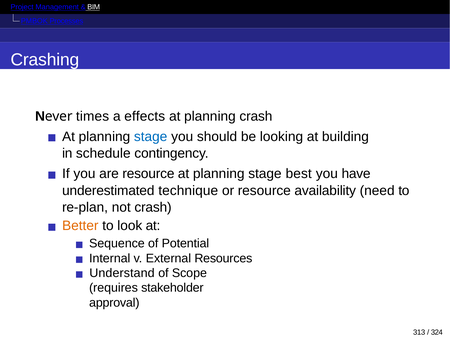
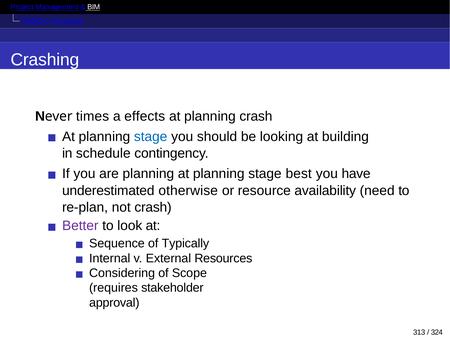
are resource: resource -> planning (148, 174)
technique: technique -> otherwise (188, 190)
Better colour: orange -> purple (80, 226)
Potential: Potential -> Typically (185, 243)
Understand: Understand -> Considering (122, 273)
